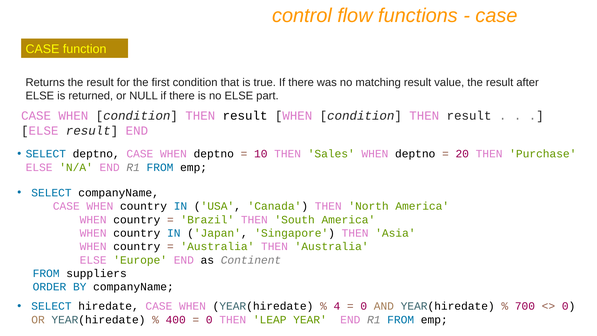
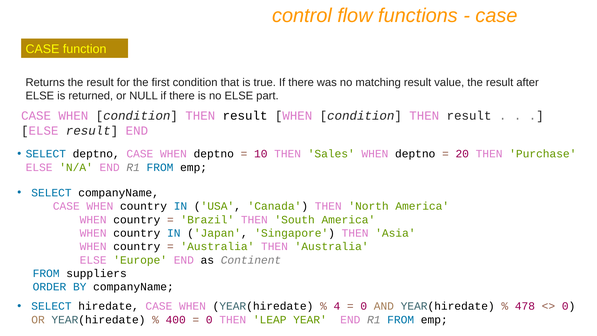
700: 700 -> 478 (525, 306)
